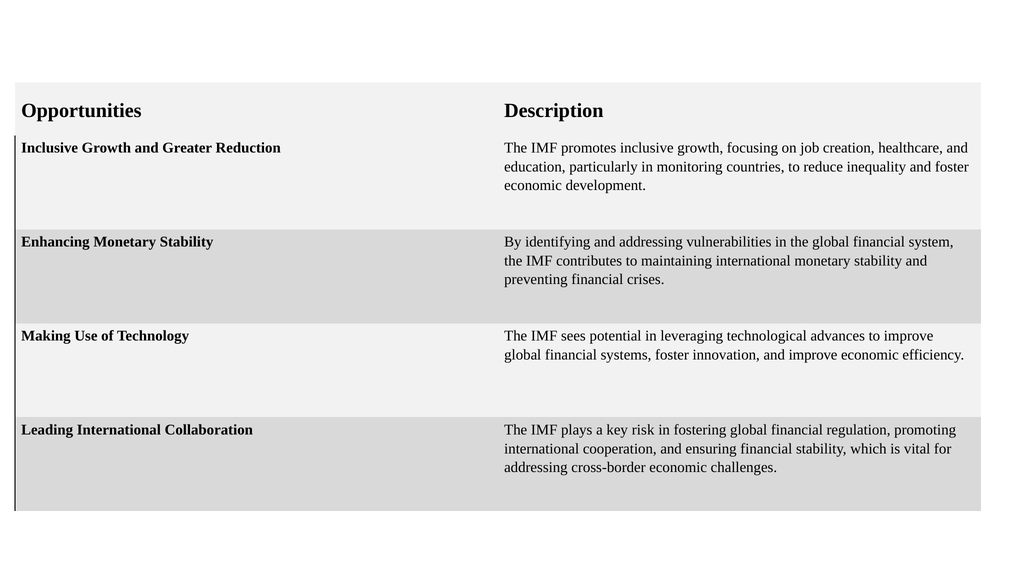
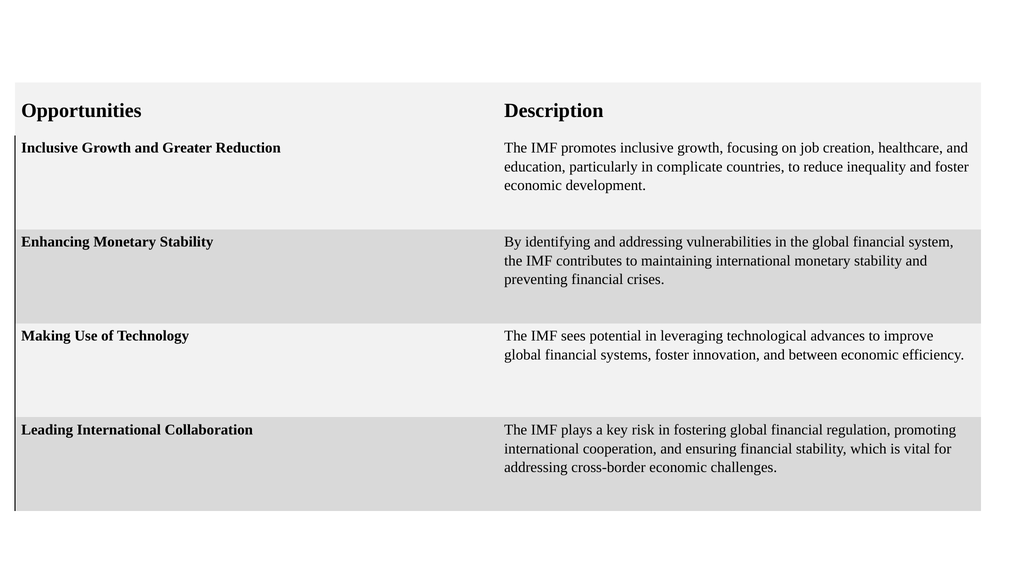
monitoring: monitoring -> complicate (690, 167)
and improve: improve -> between (813, 355)
